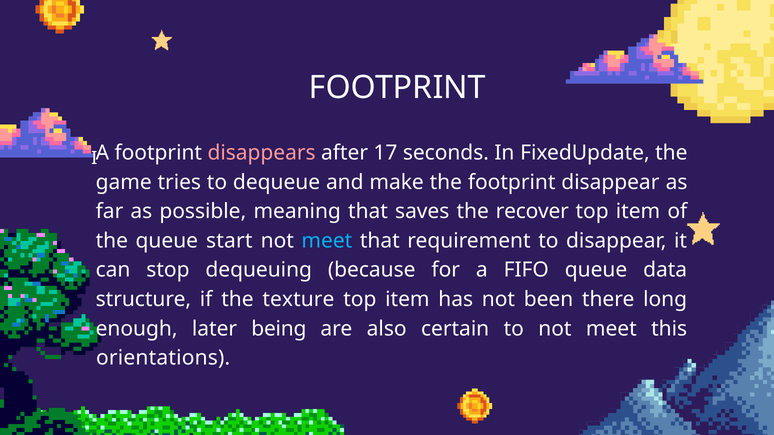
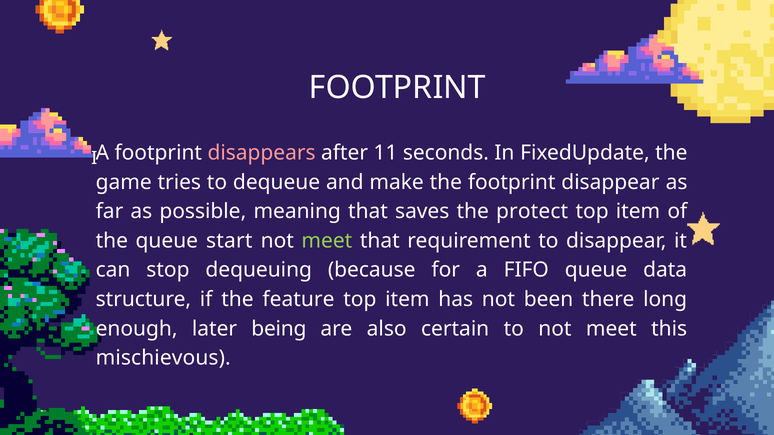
17: 17 -> 11 (385, 153)
recover: recover -> protect (532, 212)
meet colour: light blue -> light green (327, 241)
texture: texture -> feature (298, 300)
orientations: orientations -> mischievous (163, 358)
